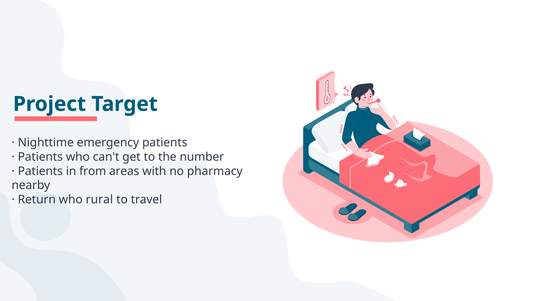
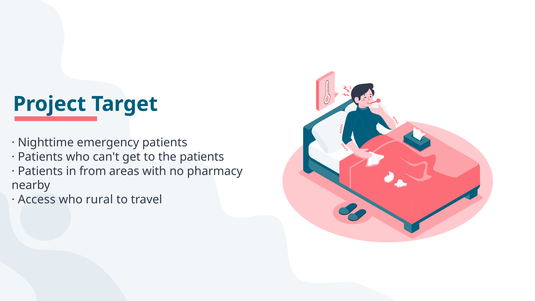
the number: number -> patients (202, 157)
Return: Return -> Access (37, 200)
